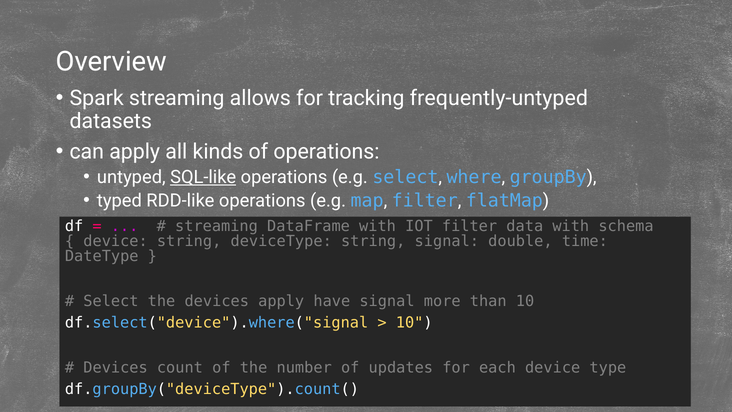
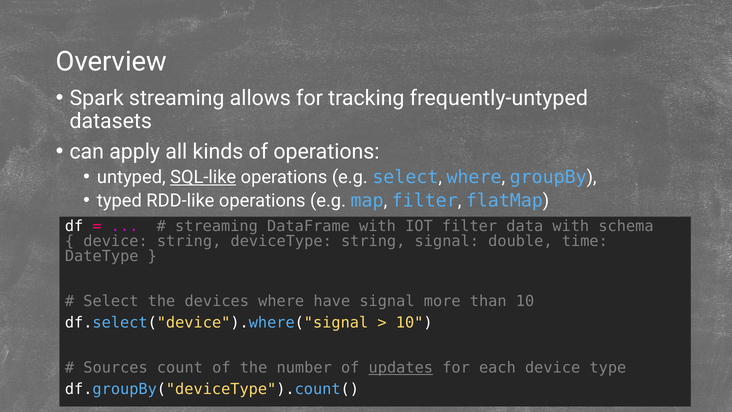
devices apply: apply -> where (281, 301)
Devices: Devices -> Sources (116, 368)
updates underline: none -> present (401, 368)
